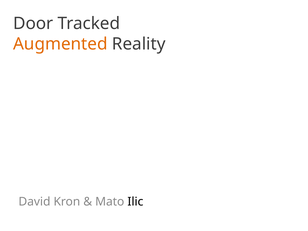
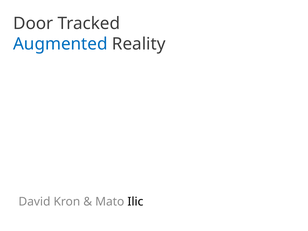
Augmented colour: orange -> blue (60, 44)
